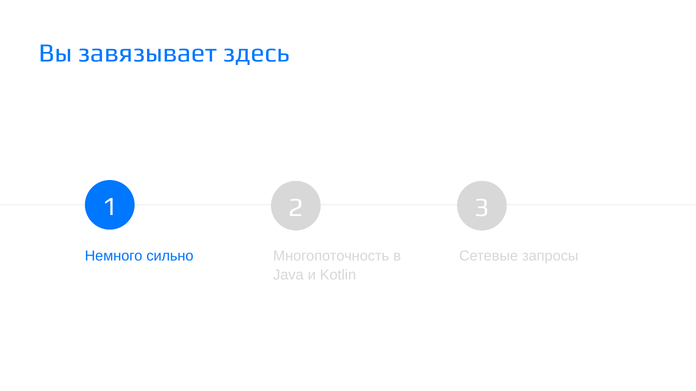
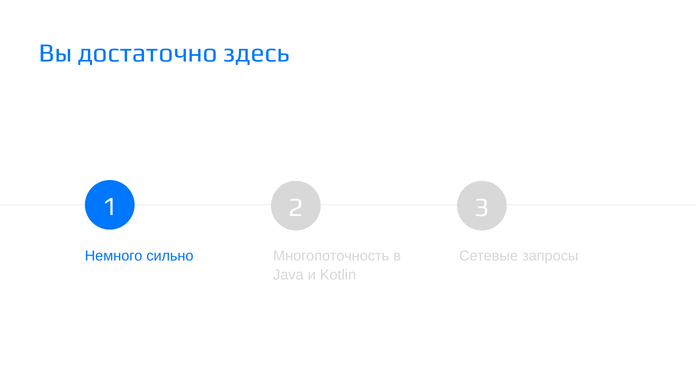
завязывает: завязывает -> достаточно (148, 53)
